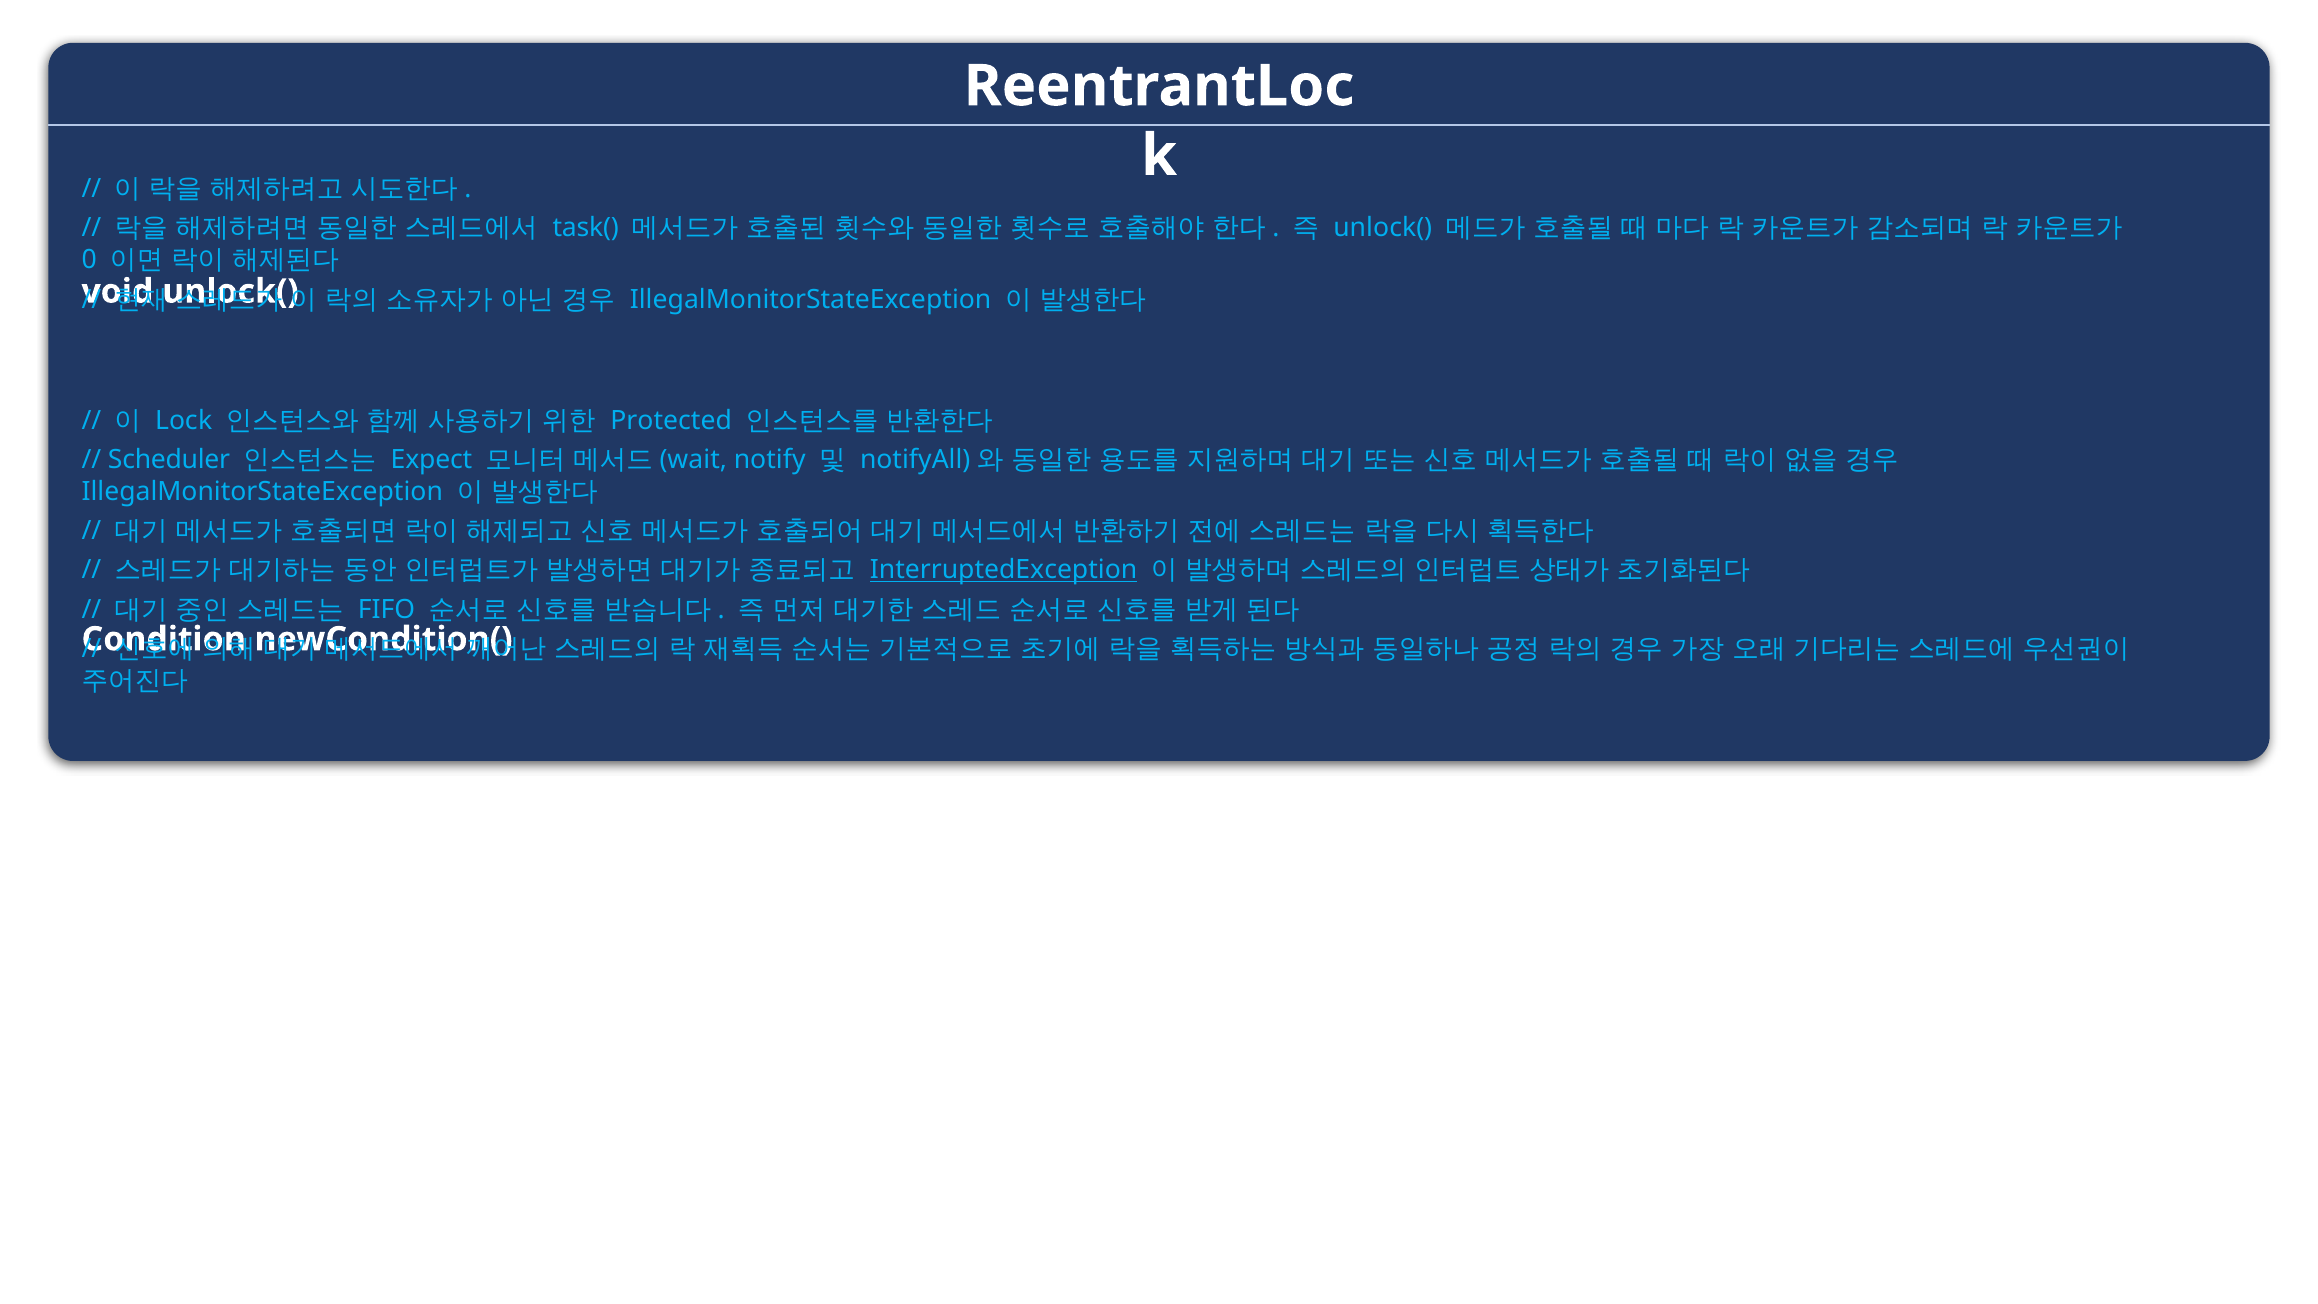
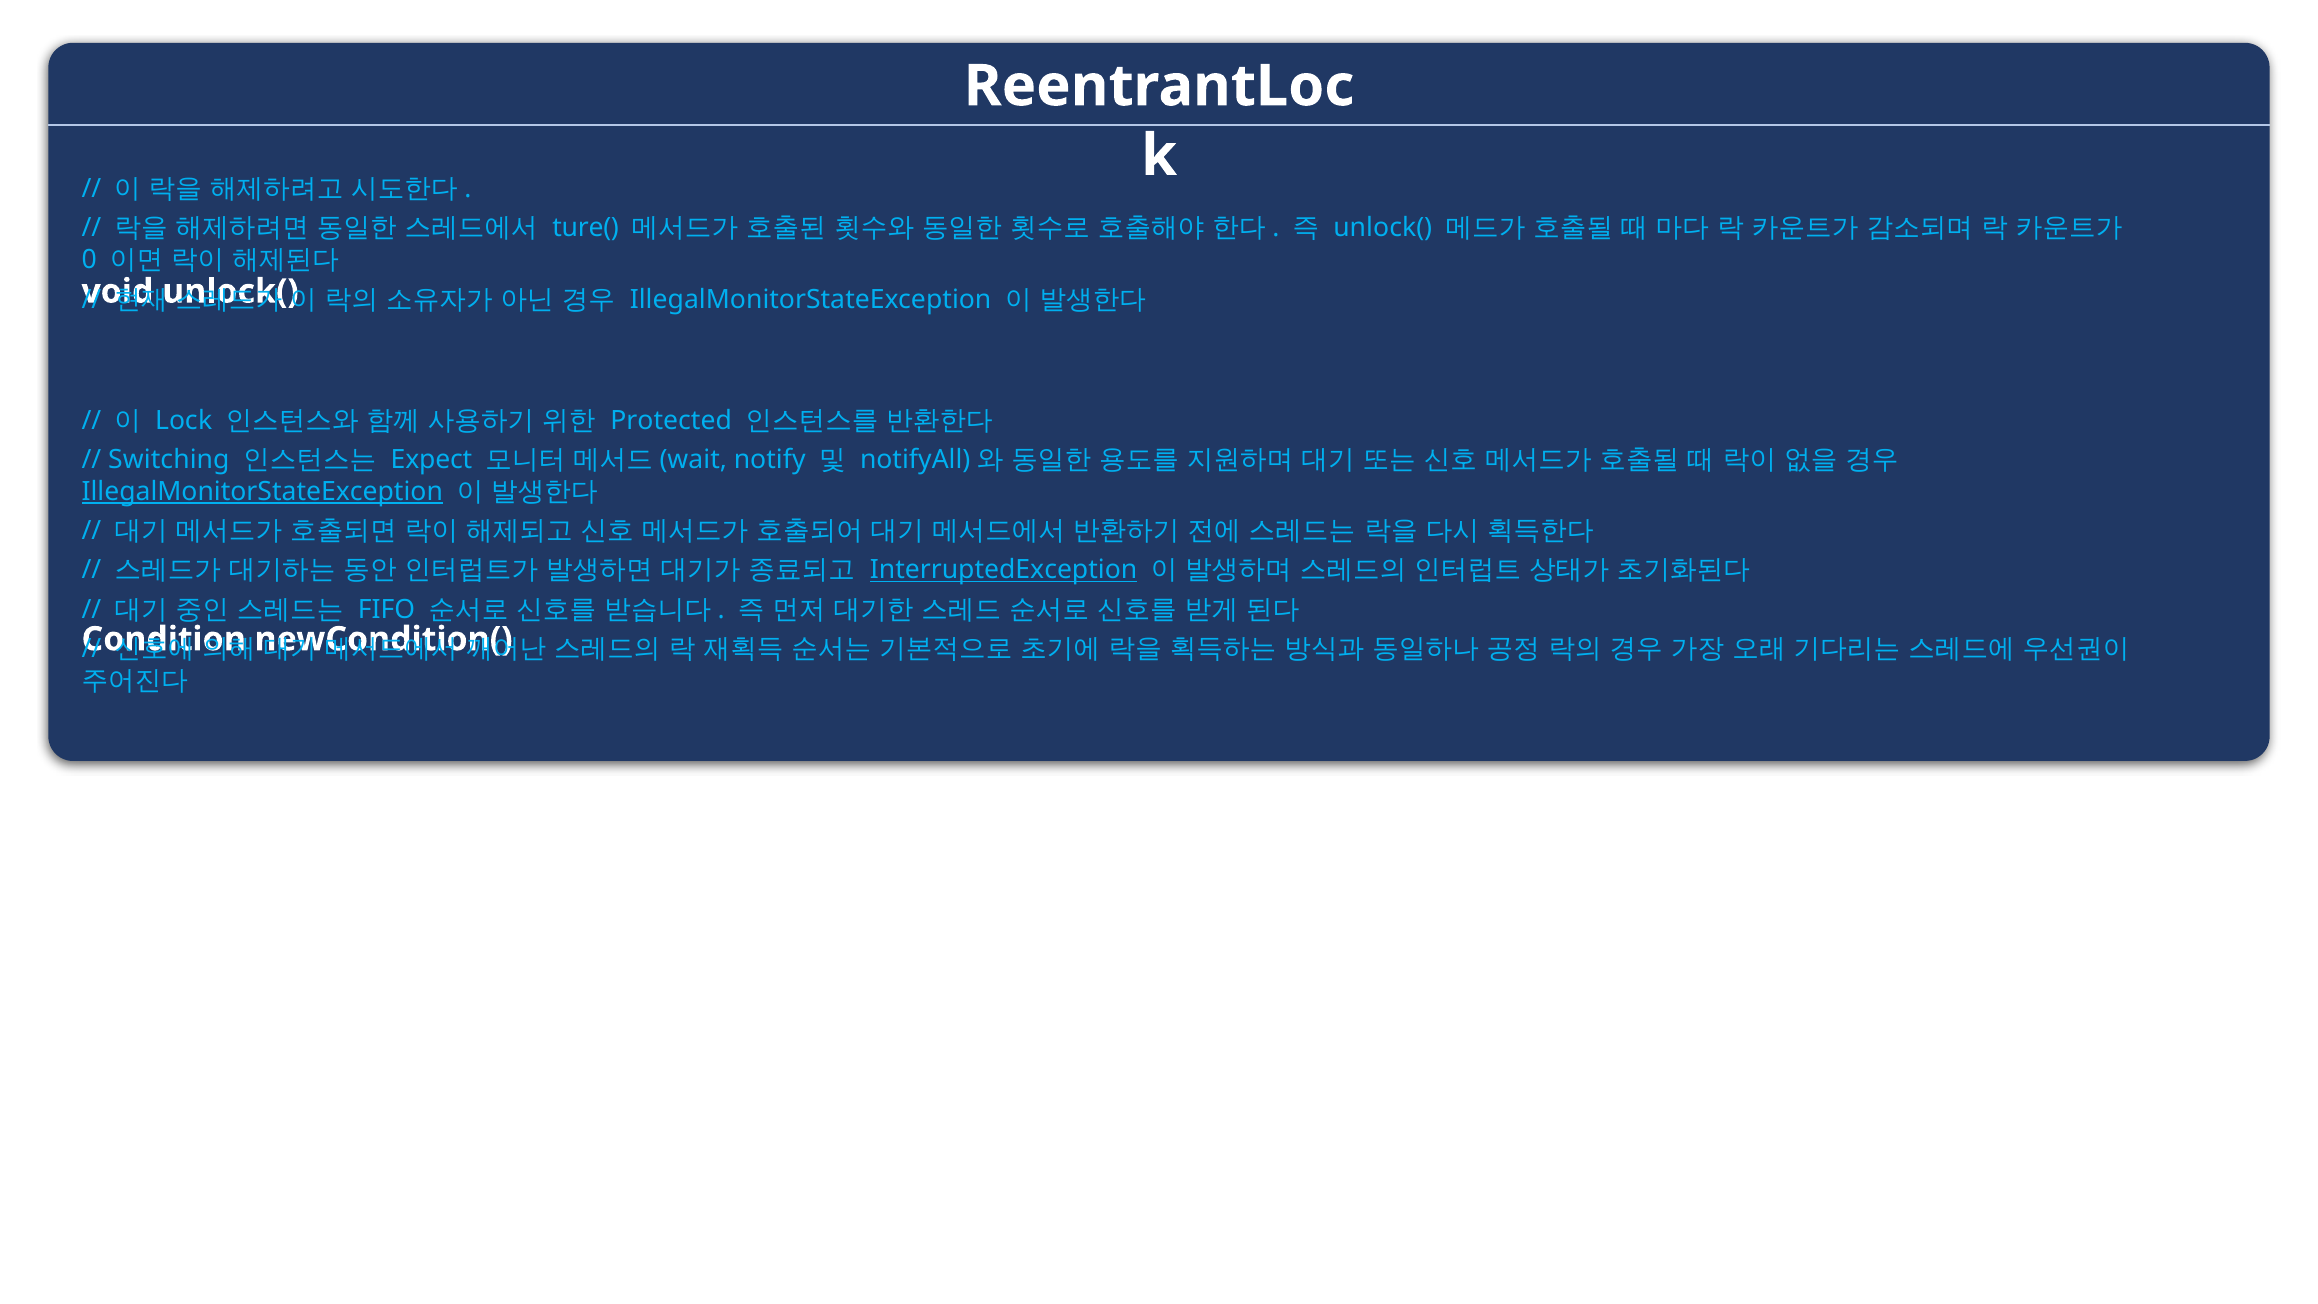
task(: task( -> ture( (586, 228)
Scheduler: Scheduler -> Switching (169, 460)
IllegalMonitorStateException underline: none -> present (262, 492)
